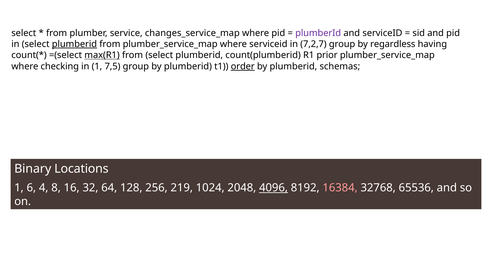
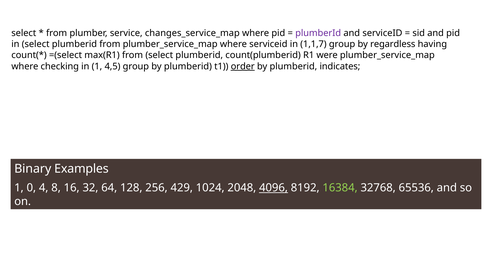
plumberid underline: present -> none (74, 44)
7,2,7: 7,2,7 -> 1,1,7 (313, 44)
max(R1 underline: present -> none (102, 55)
prior: prior -> were (327, 55)
7,5: 7,5 -> 4,5 (112, 66)
schemas: schemas -> indicates (340, 66)
Locations: Locations -> Examples (81, 169)
6: 6 -> 0 (31, 188)
219: 219 -> 429 (182, 188)
16384 colour: pink -> light green (340, 188)
